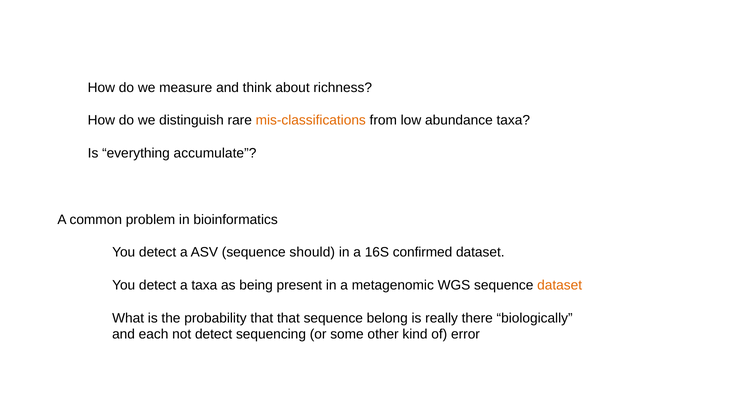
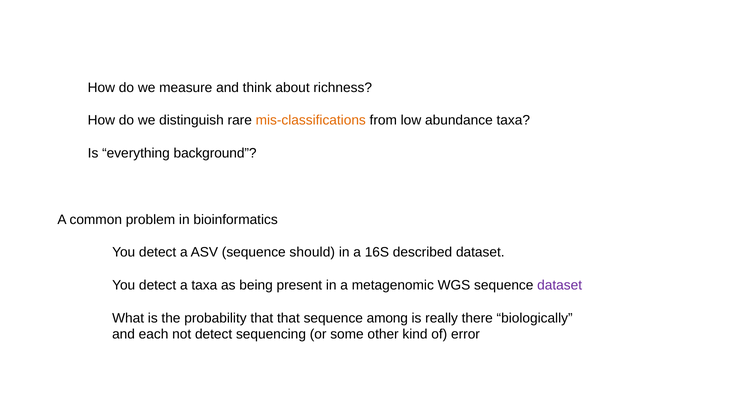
accumulate: accumulate -> background (215, 153)
confirmed: confirmed -> described (422, 253)
dataset colour: orange -> purple (560, 286)
belong: belong -> among (387, 319)
